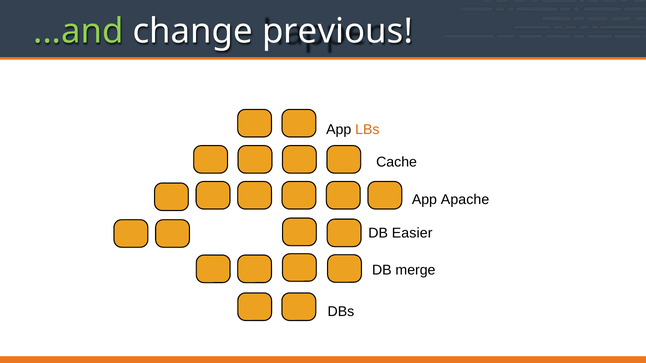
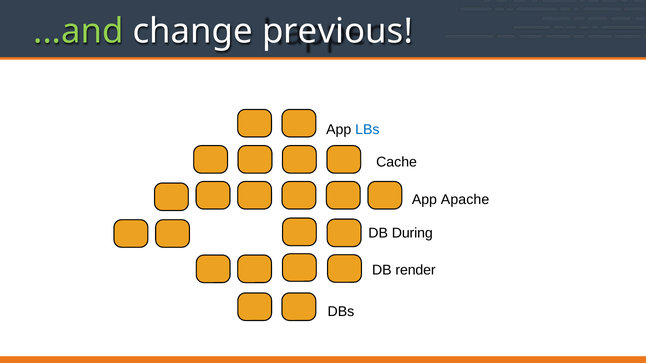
LBs colour: orange -> blue (367, 129)
Easier: Easier -> During (412, 233)
merge: merge -> render (416, 271)
